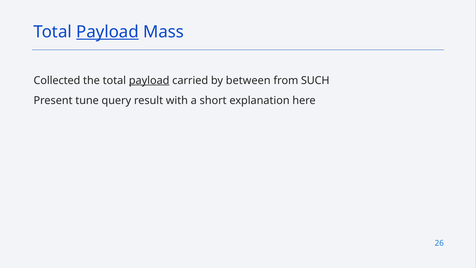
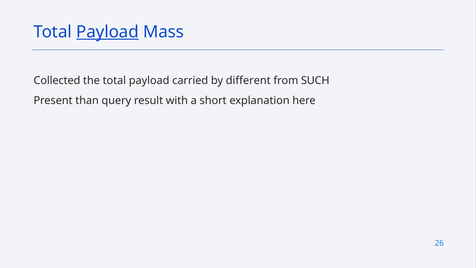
payload underline: present -> none (149, 80)
between: between -> different (248, 80)
tune: tune -> than (87, 100)
